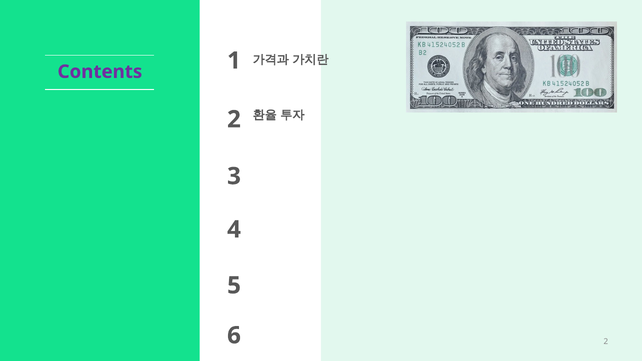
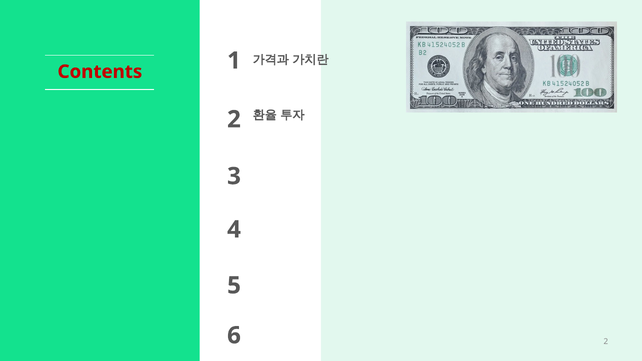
Contents colour: purple -> red (100, 72)
